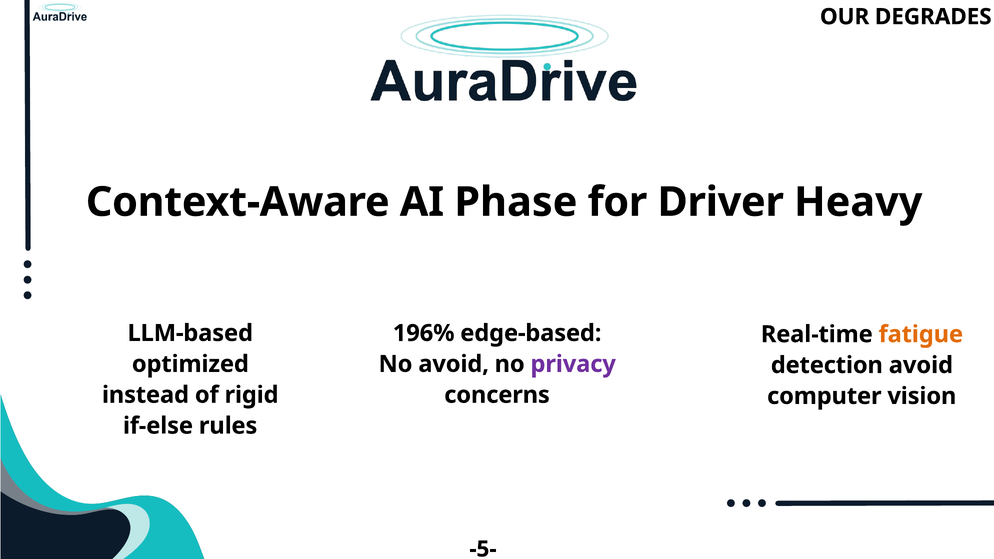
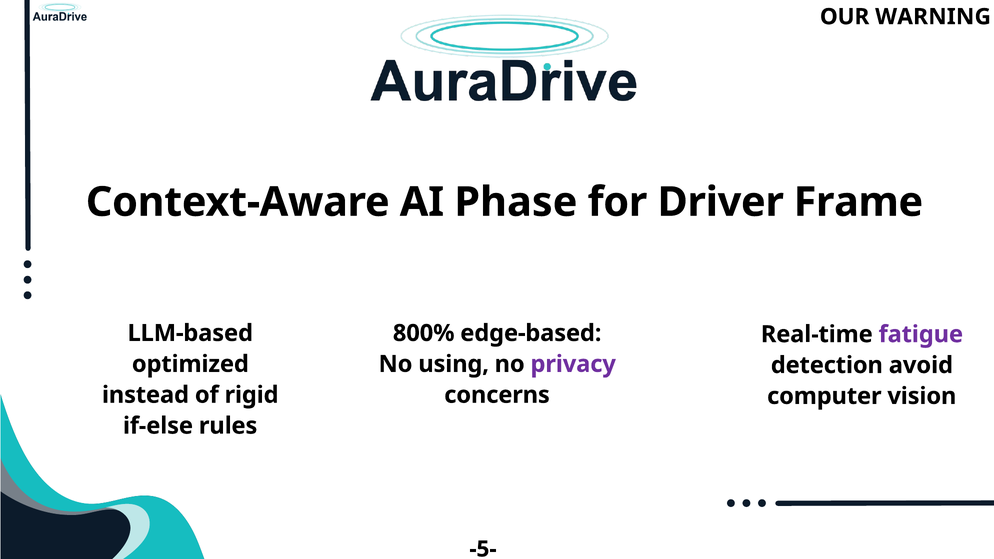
DEGRADES: DEGRADES -> WARNING (933, 17)
Heavy: Heavy -> Frame (858, 202)
196%: 196% -> 800% (424, 333)
fatigue colour: orange -> purple (921, 334)
No avoid: avoid -> using (454, 364)
